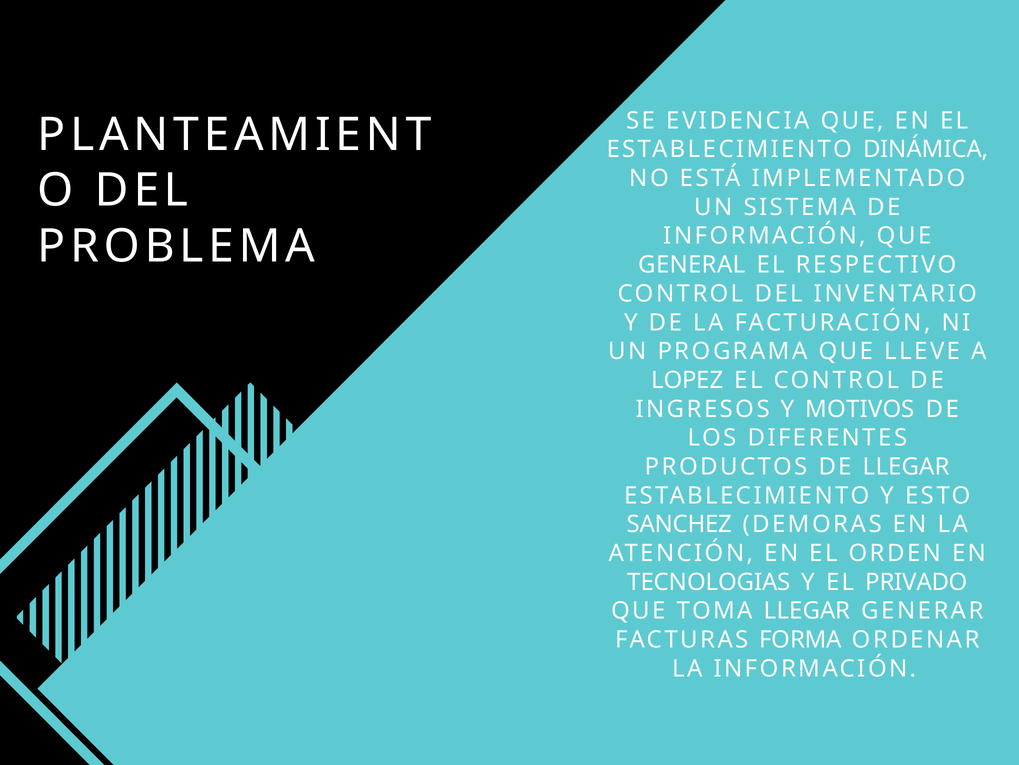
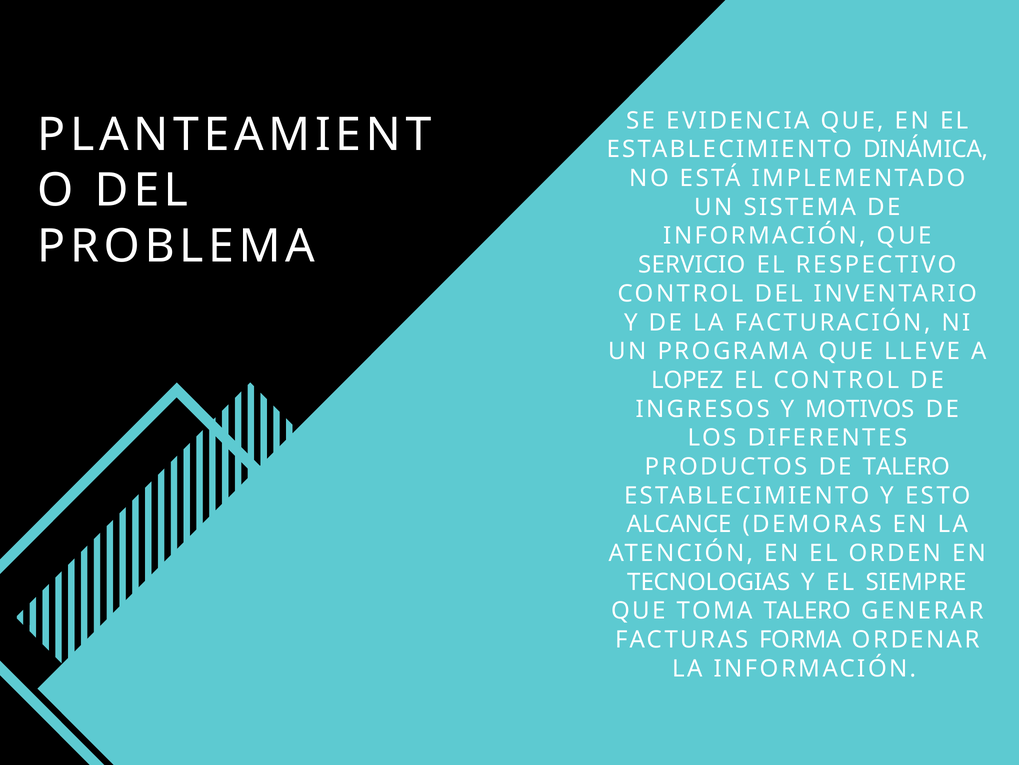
GENERAL: GENERAL -> SERVICIO (692, 265)
DE LLEGAR: LLEGAR -> TALERO (907, 466)
SANCHEZ: SANCHEZ -> ALCANCE (679, 524)
PRIVADO: PRIVADO -> SIEMPRE (916, 582)
TOMA LLEGAR: LLEGAR -> TALERO (807, 610)
